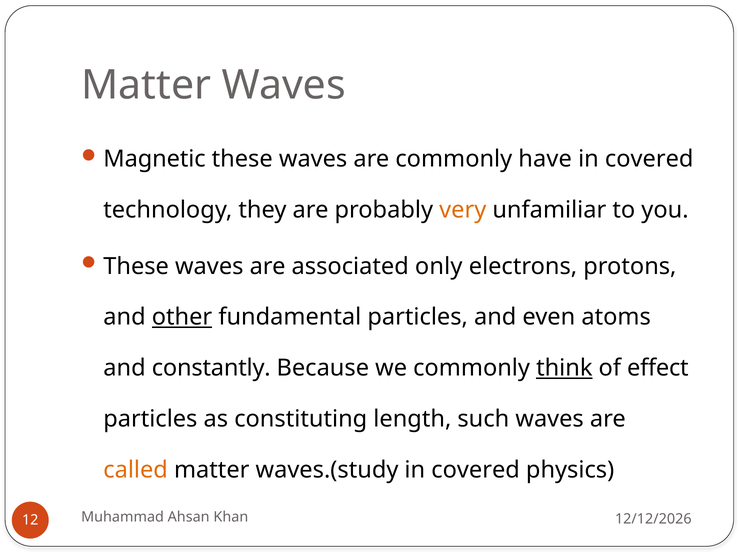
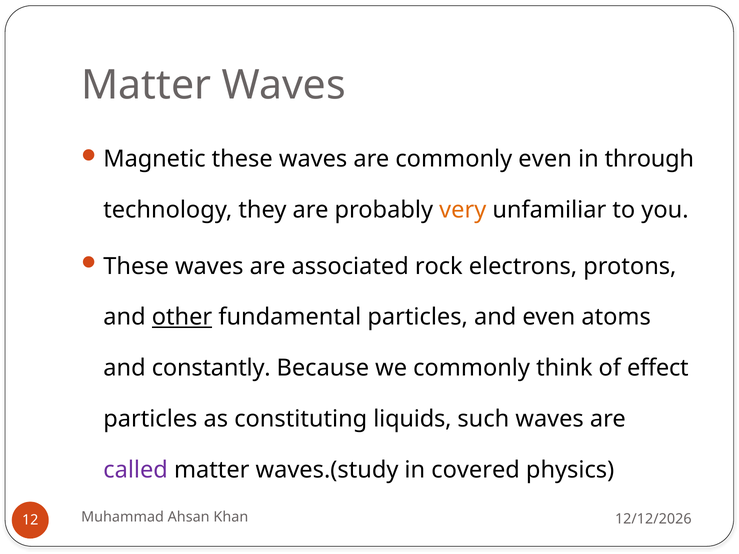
commonly have: have -> even (545, 159)
covered: covered -> through (649, 159)
only: only -> rock (439, 266)
think underline: present -> none (564, 368)
length: length -> liquids (412, 419)
called colour: orange -> purple (136, 470)
